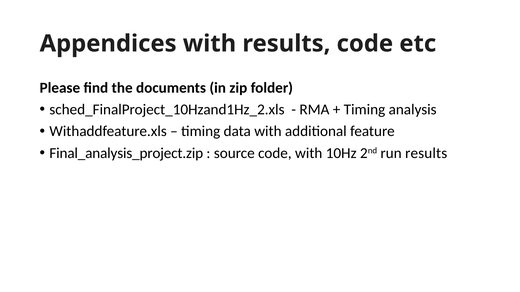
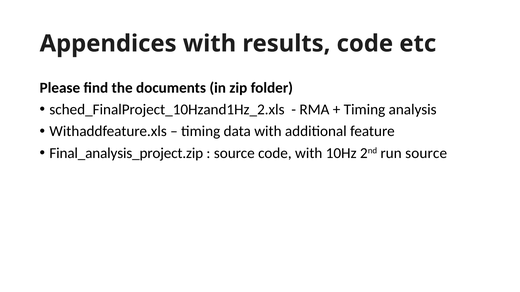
run results: results -> source (426, 153)
